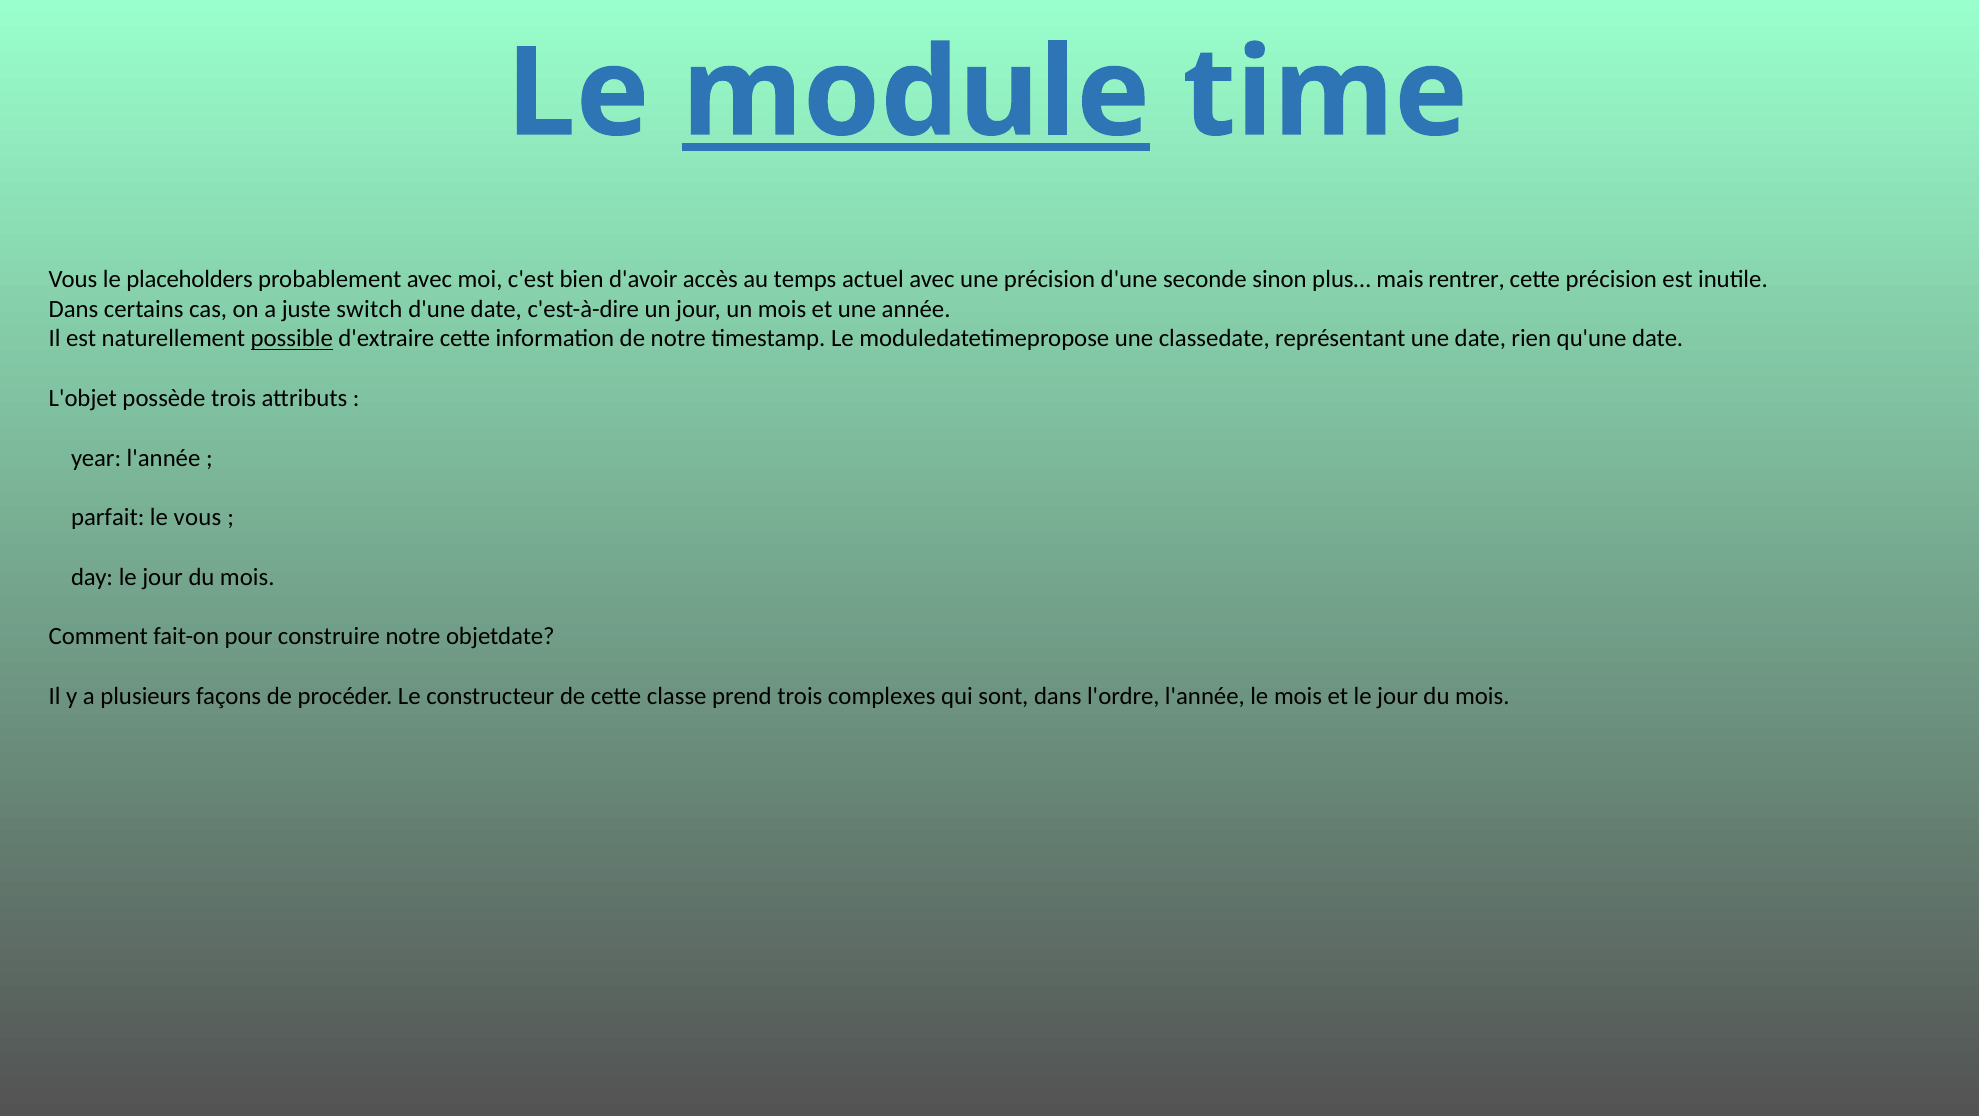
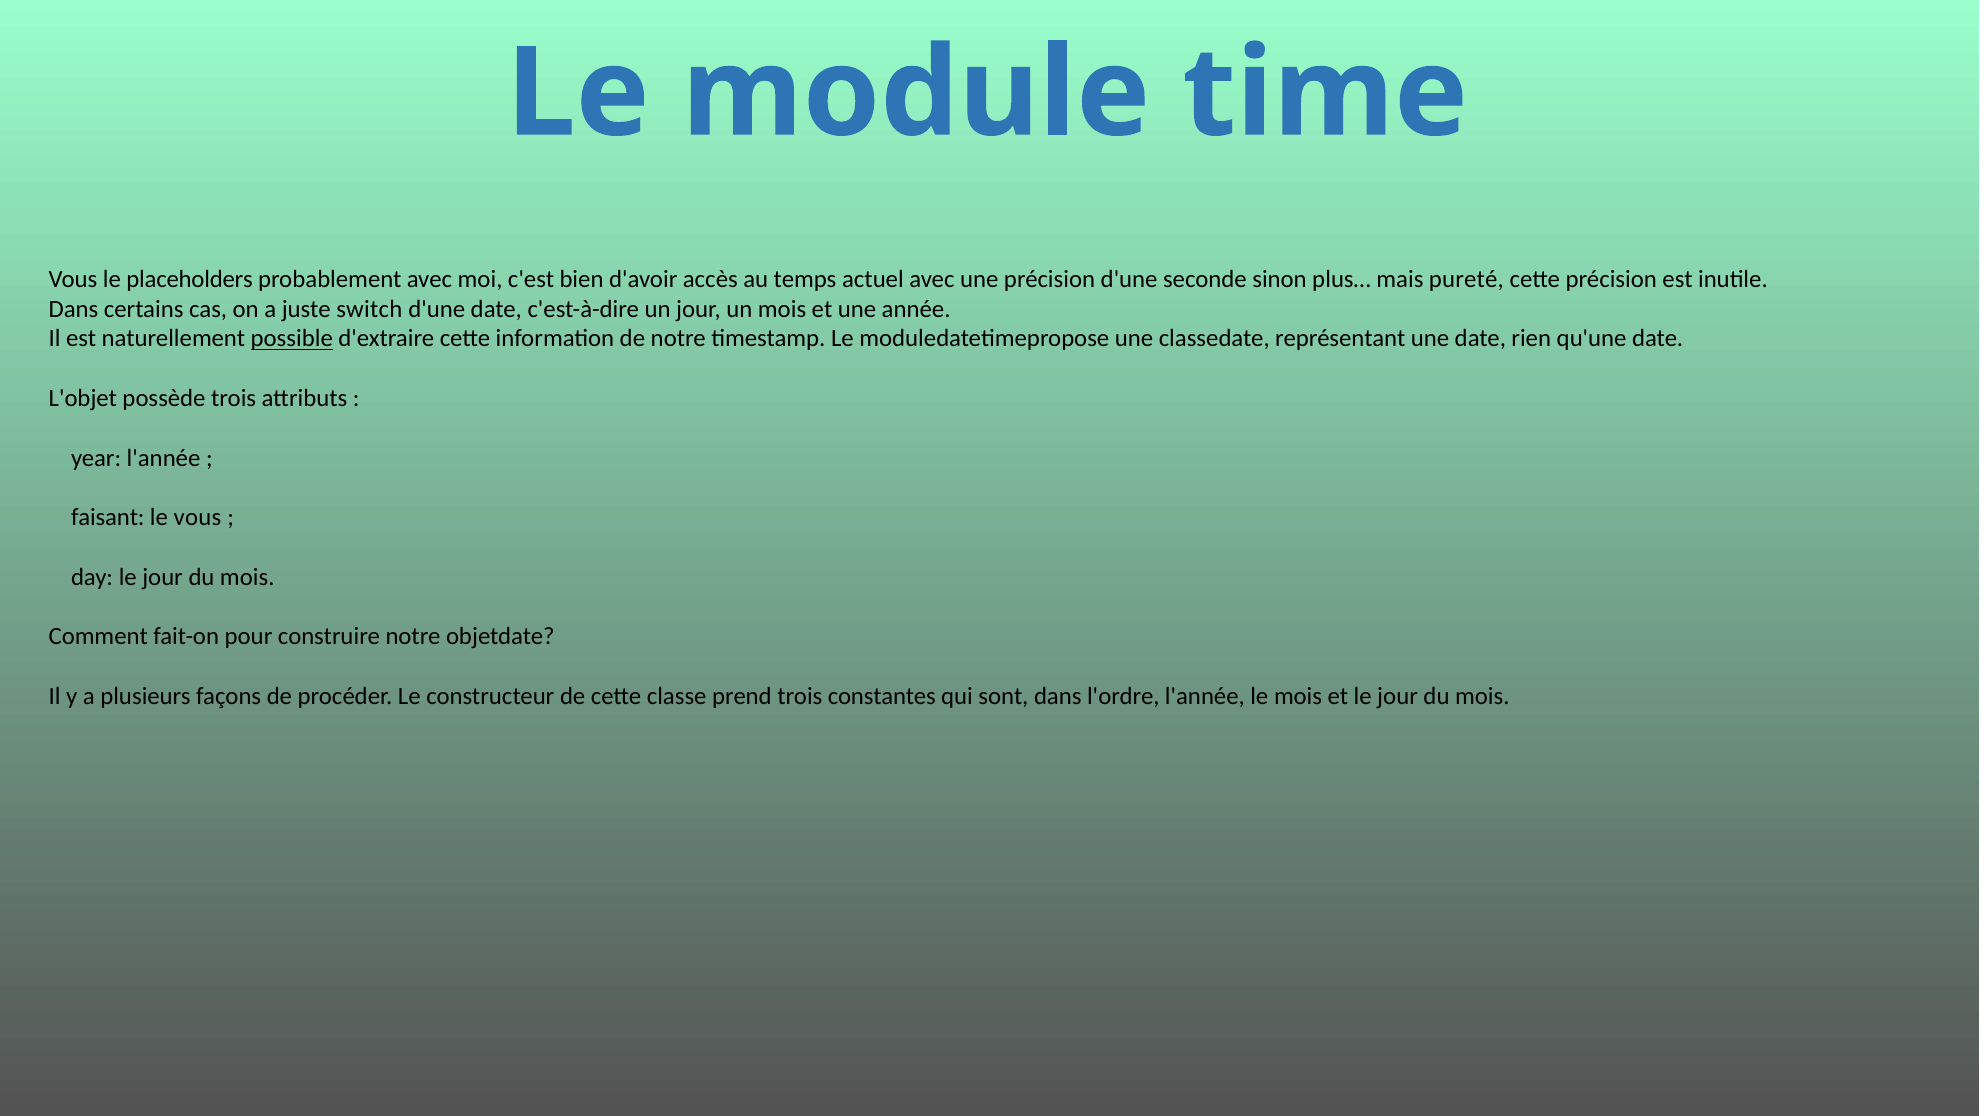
module underline: present -> none (916, 94)
rentrer: rentrer -> pureté (1466, 279)
parfait: parfait -> faisant (108, 517)
complexes: complexes -> constantes (882, 696)
